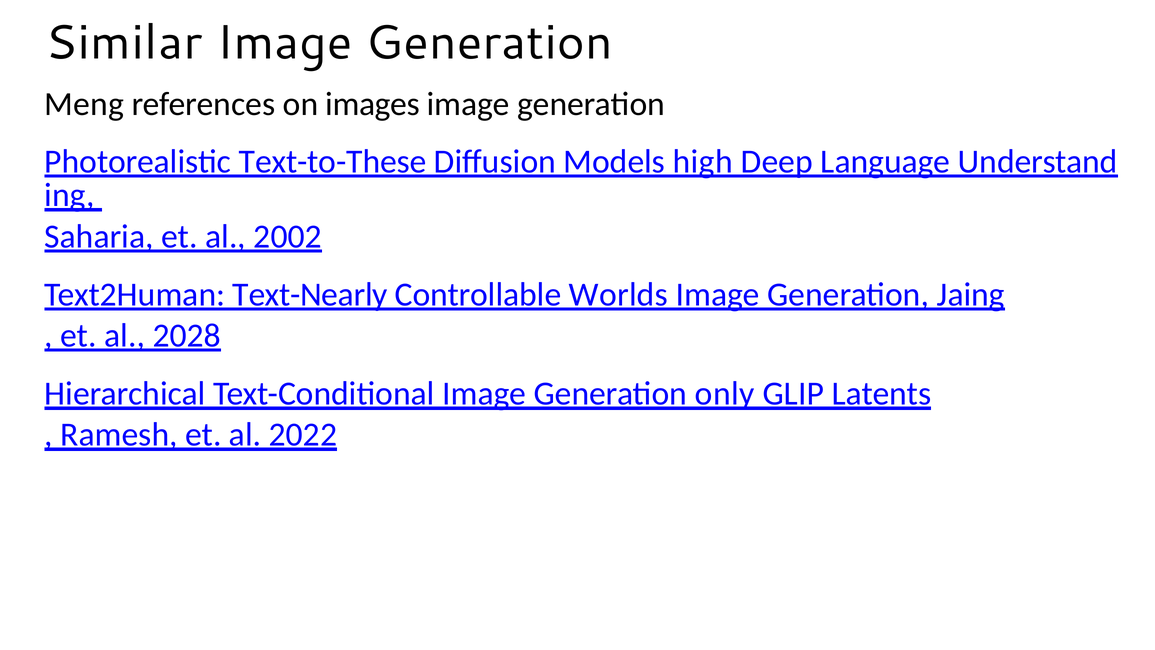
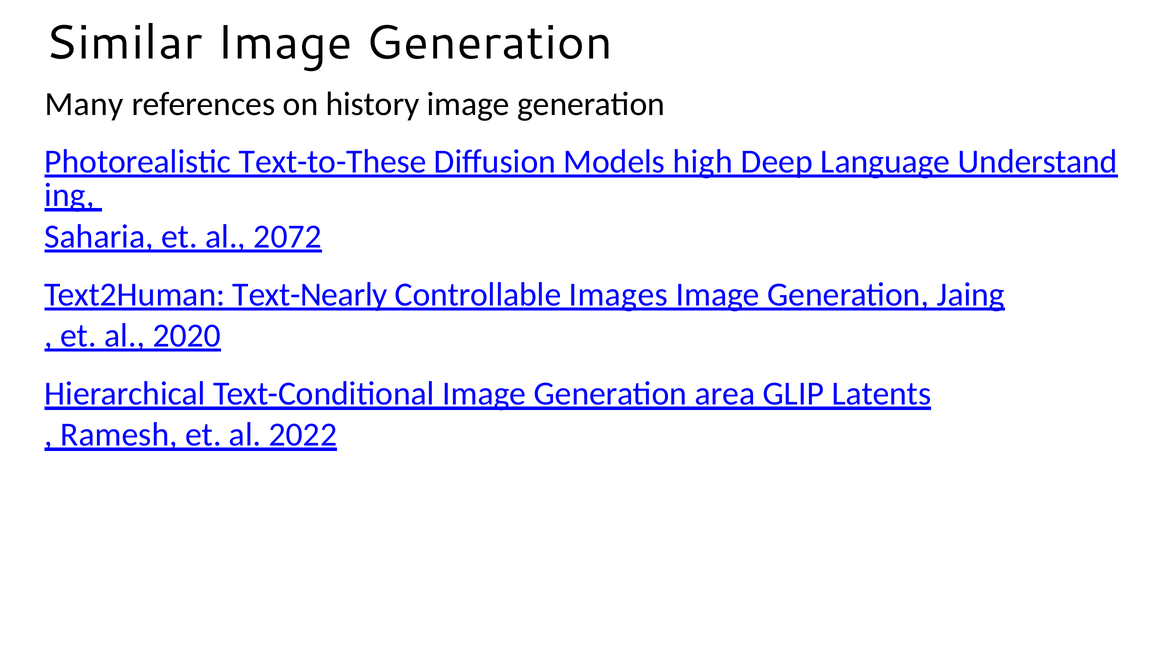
Meng: Meng -> Many (84, 104)
images: images -> history (373, 104)
2002: 2002 -> 2072 (288, 236)
Worlds: Worlds -> Images (618, 294)
2028: 2028 -> 2020 (187, 335)
only: only -> area (725, 393)
